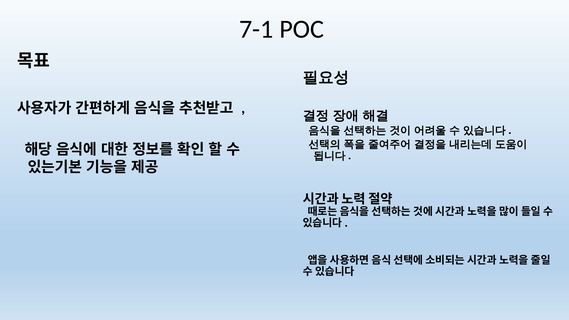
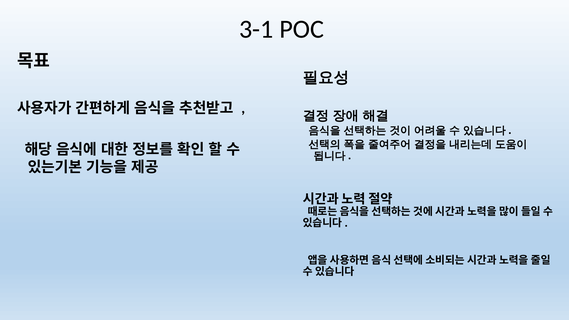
7-1: 7-1 -> 3-1 (256, 29)
